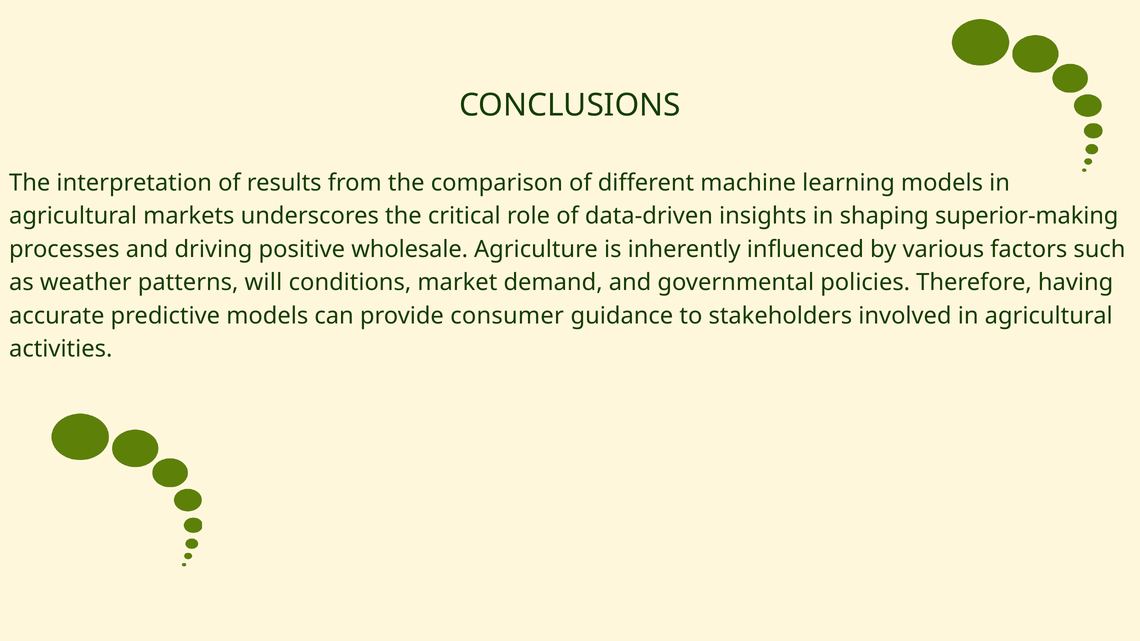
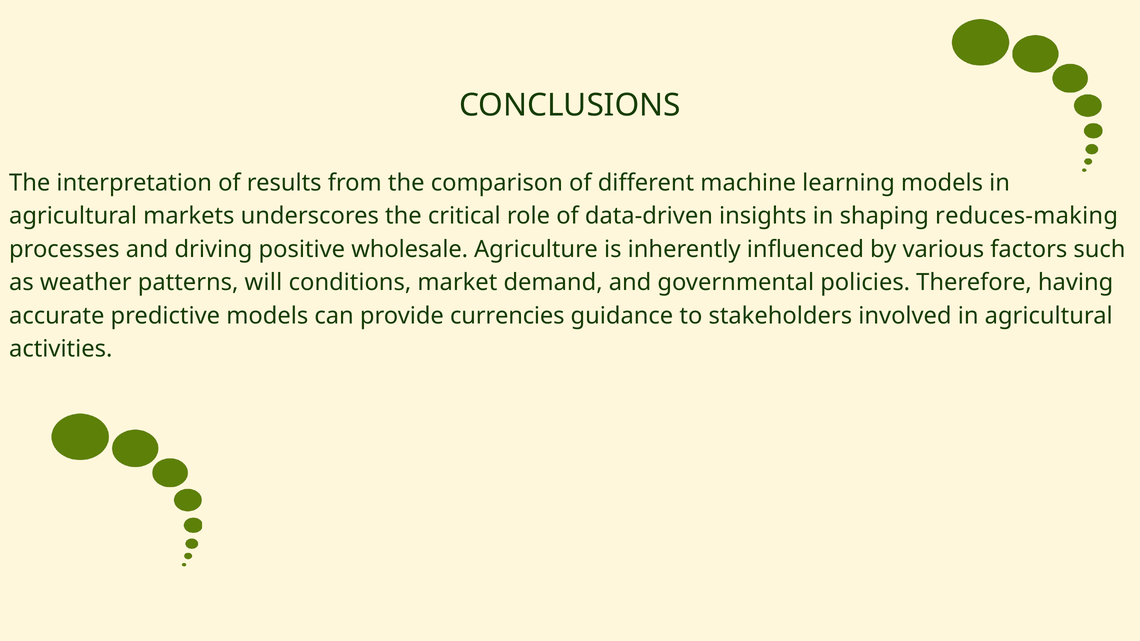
superior-making: superior-making -> reduces-making (1027, 216)
consumer: consumer -> currencies (507, 316)
